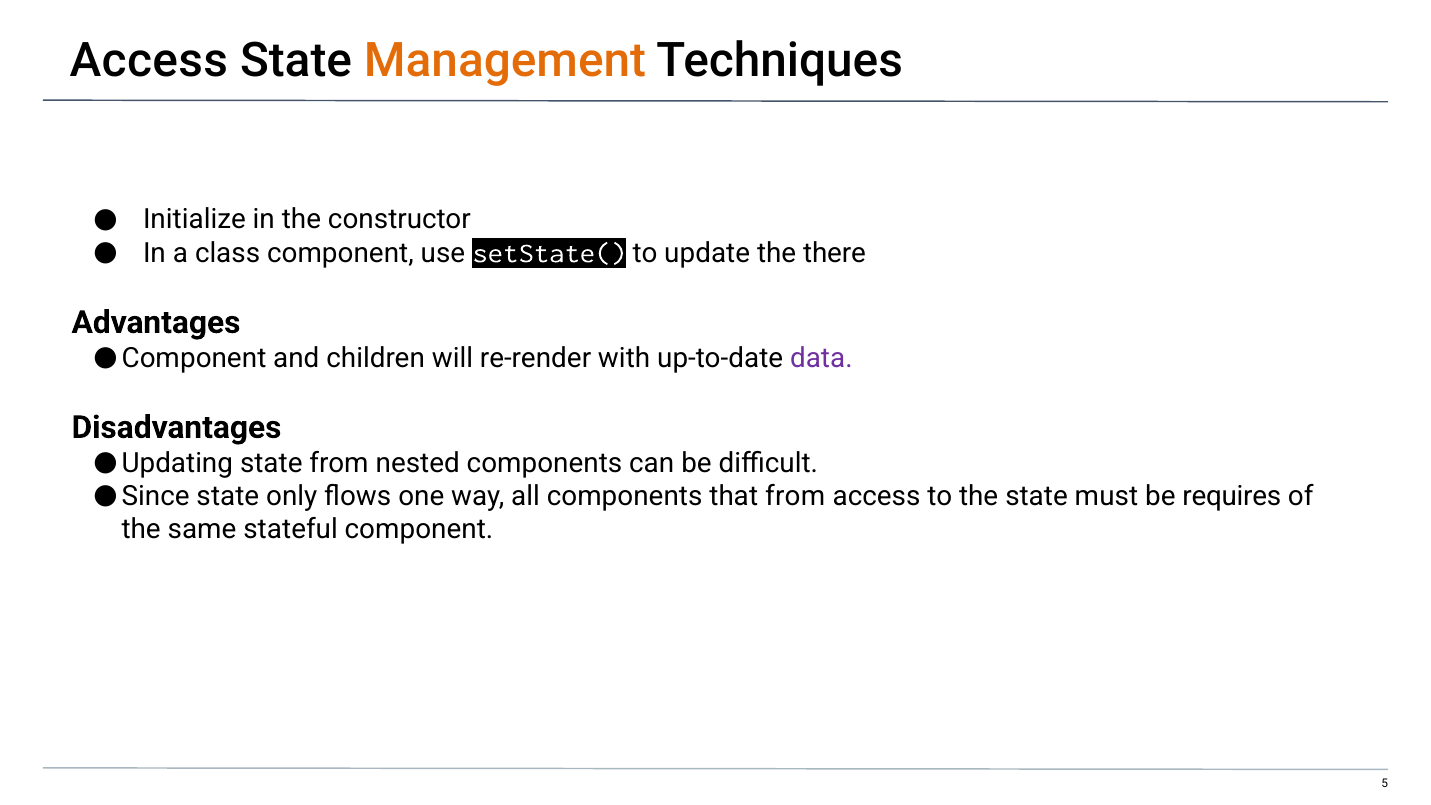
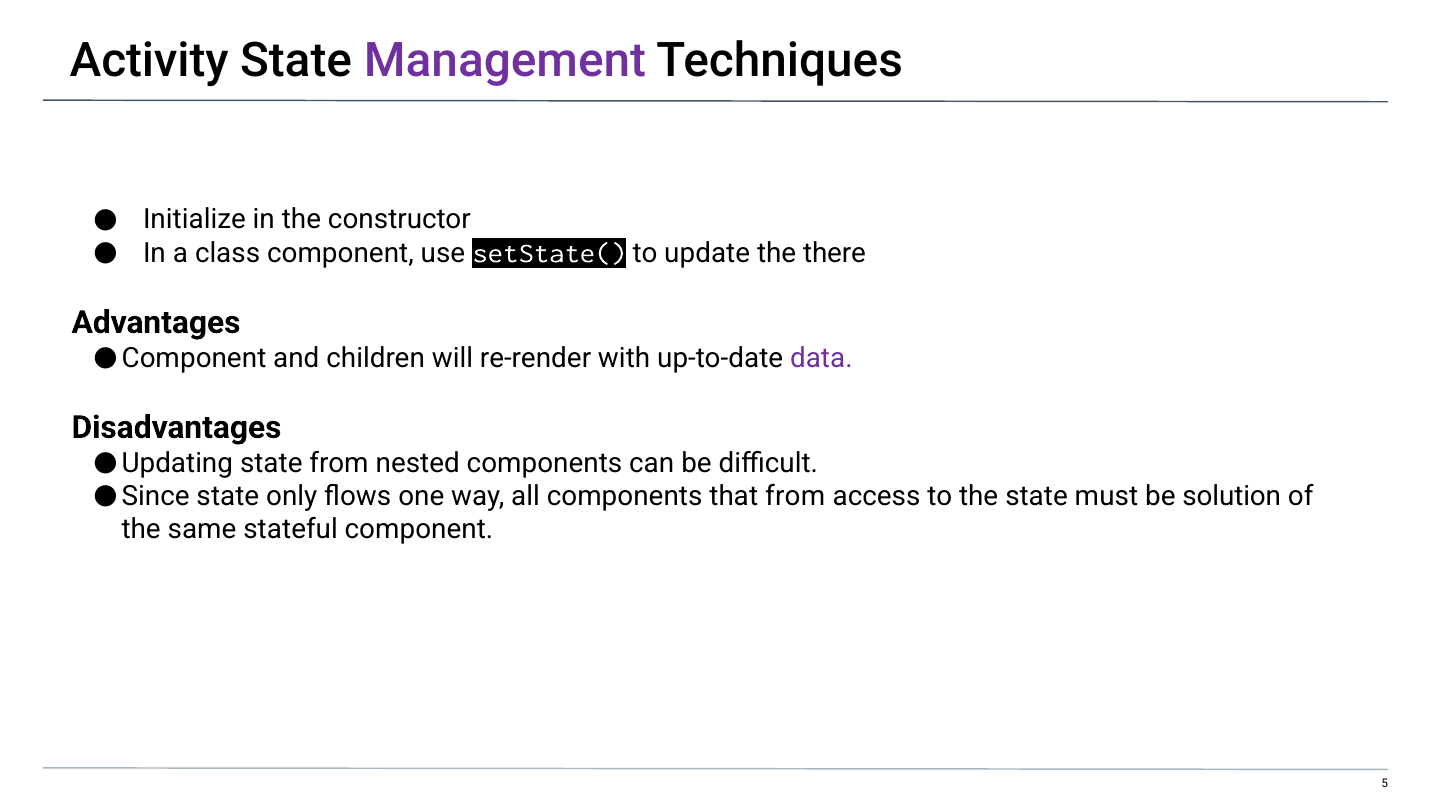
Access: Access -> Activity (149, 61)
Management colour: orange -> purple (505, 61)
requires: requires -> solution (1232, 496)
